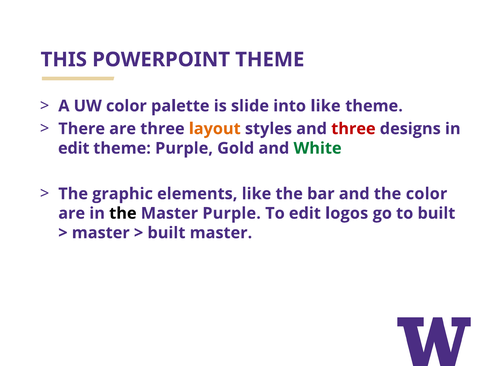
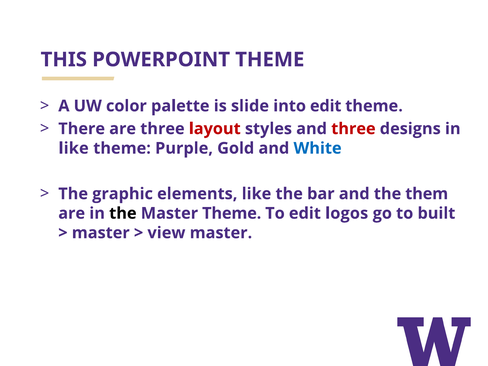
into like: like -> edit (326, 106)
layout colour: orange -> red (215, 129)
edit: edit -> like (74, 148)
White colour: green -> blue (318, 148)
the color: color -> them (427, 194)
Master Purple: Purple -> Theme (232, 213)
built: built -> view (166, 233)
